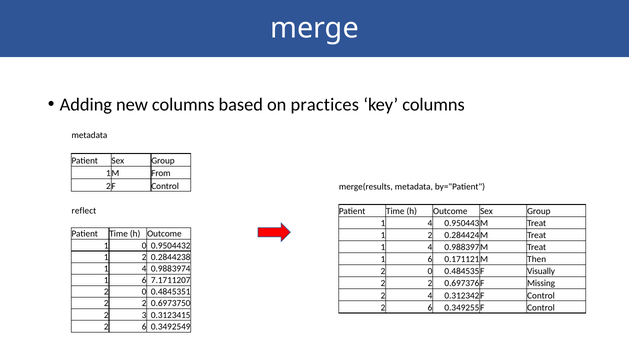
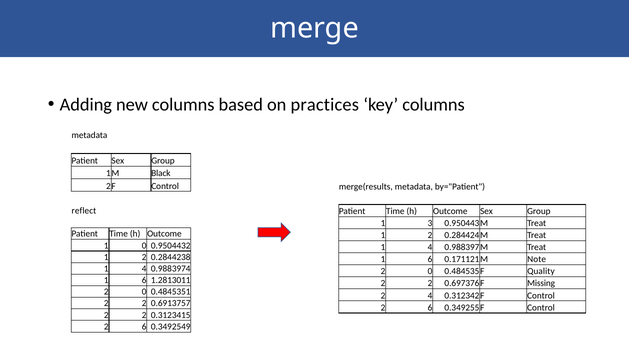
From: From -> Black (161, 173)
4: 4 -> 3 (430, 223)
Then: Then -> Note (537, 259)
Visually: Visually -> Quality (541, 271)
7.1711207: 7.1711207 -> 1.2813011 (171, 280)
0.6973750: 0.6973750 -> 0.6913757 (171, 303)
3: 3 -> 2 (144, 315)
